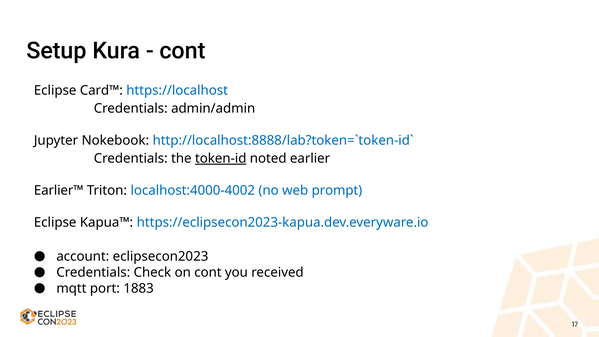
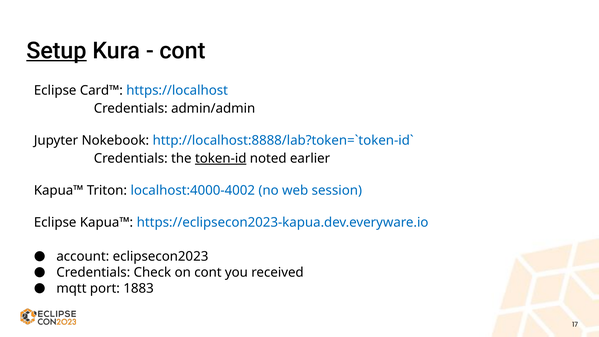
Setup underline: none -> present (57, 51)
Earlier™: Earlier™ -> Kapua™ (59, 190)
prompt: prompt -> session (337, 190)
